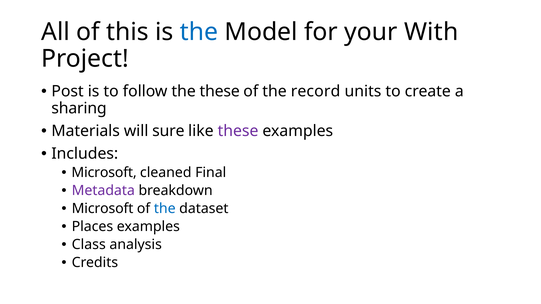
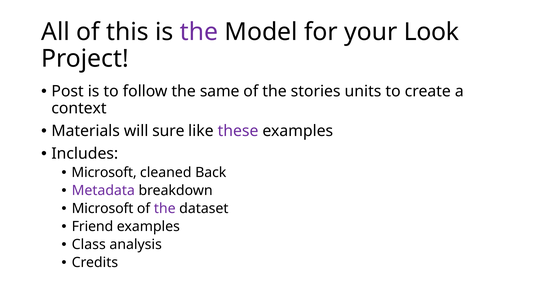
the colour: blue -> purple (199, 32)
With: With -> Look (431, 32)
the these: these -> same (220, 91)
record: record -> stories (316, 91)
sharing: sharing -> context (79, 109)
Final: Final -> Back (211, 173)
the colour: blue -> purple (165, 209)
Places: Places -> Friend (92, 227)
